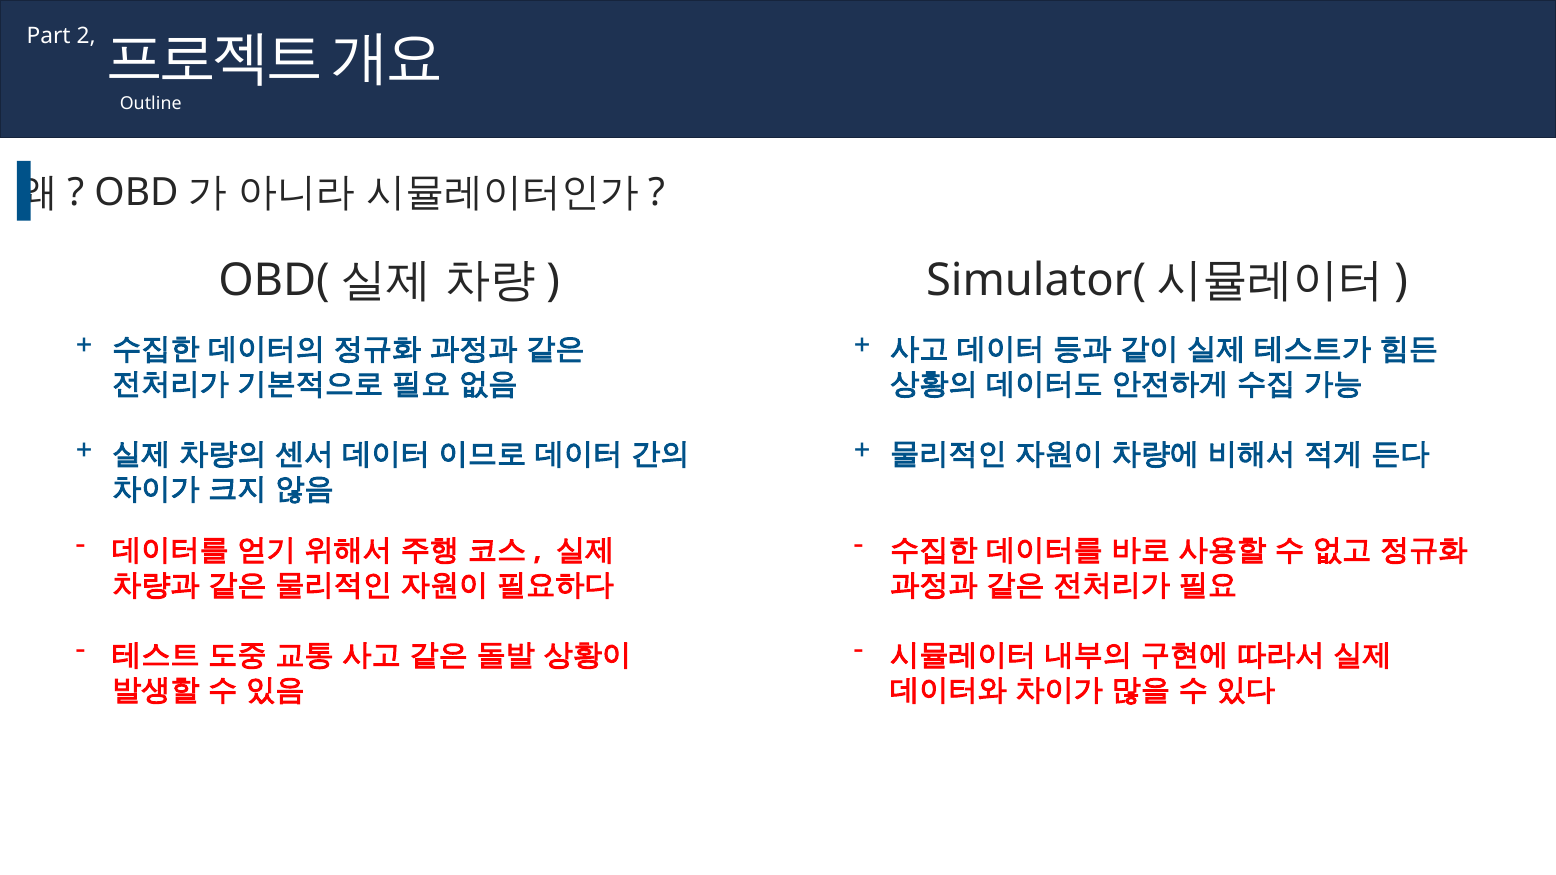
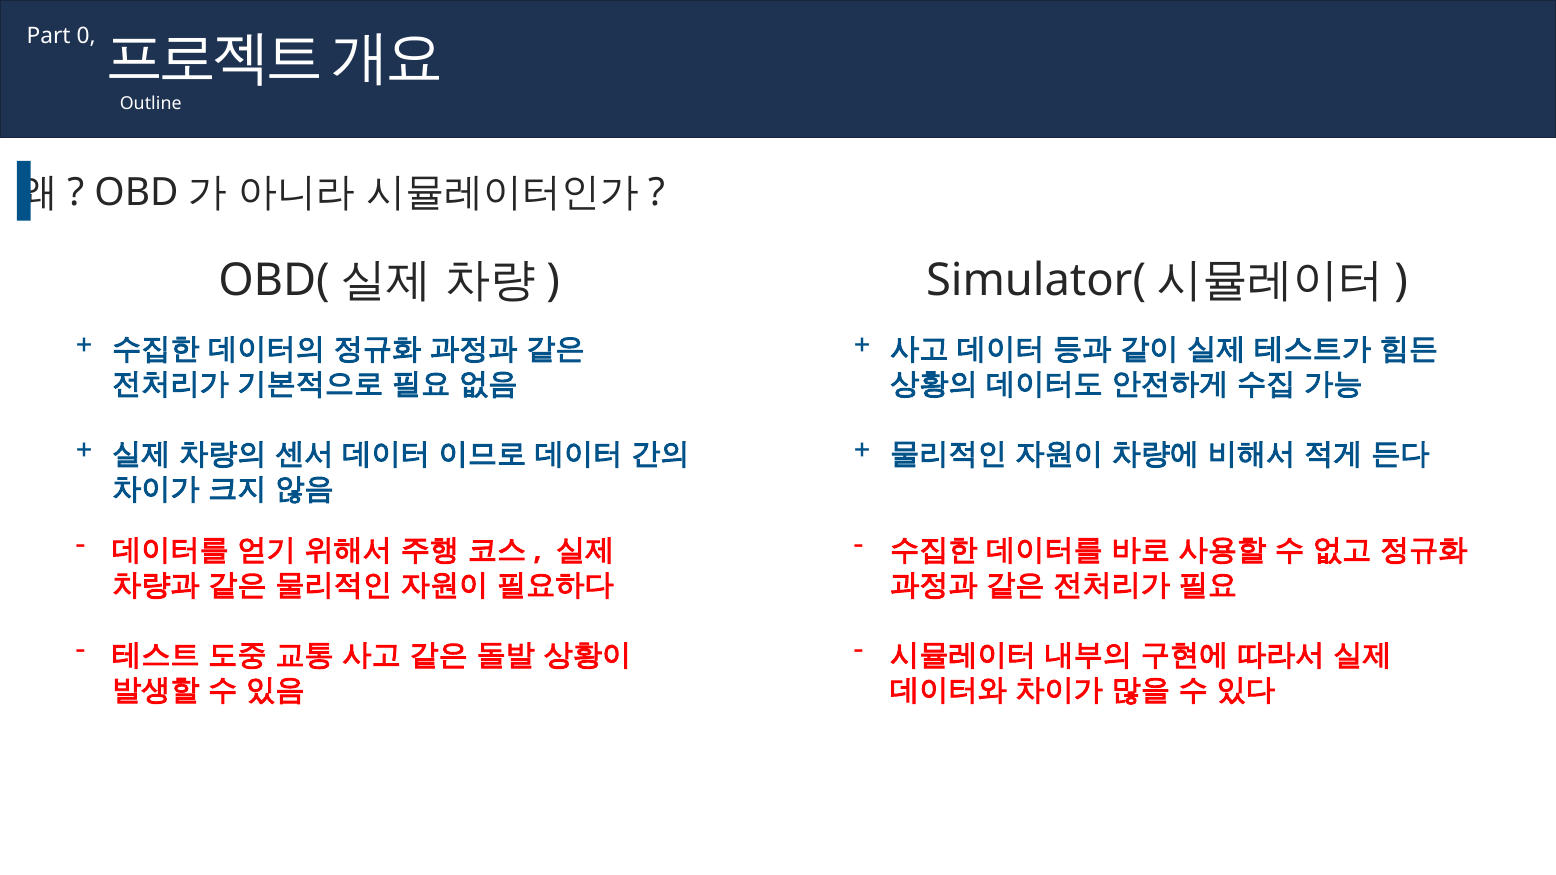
2: 2 -> 0 (86, 36)
